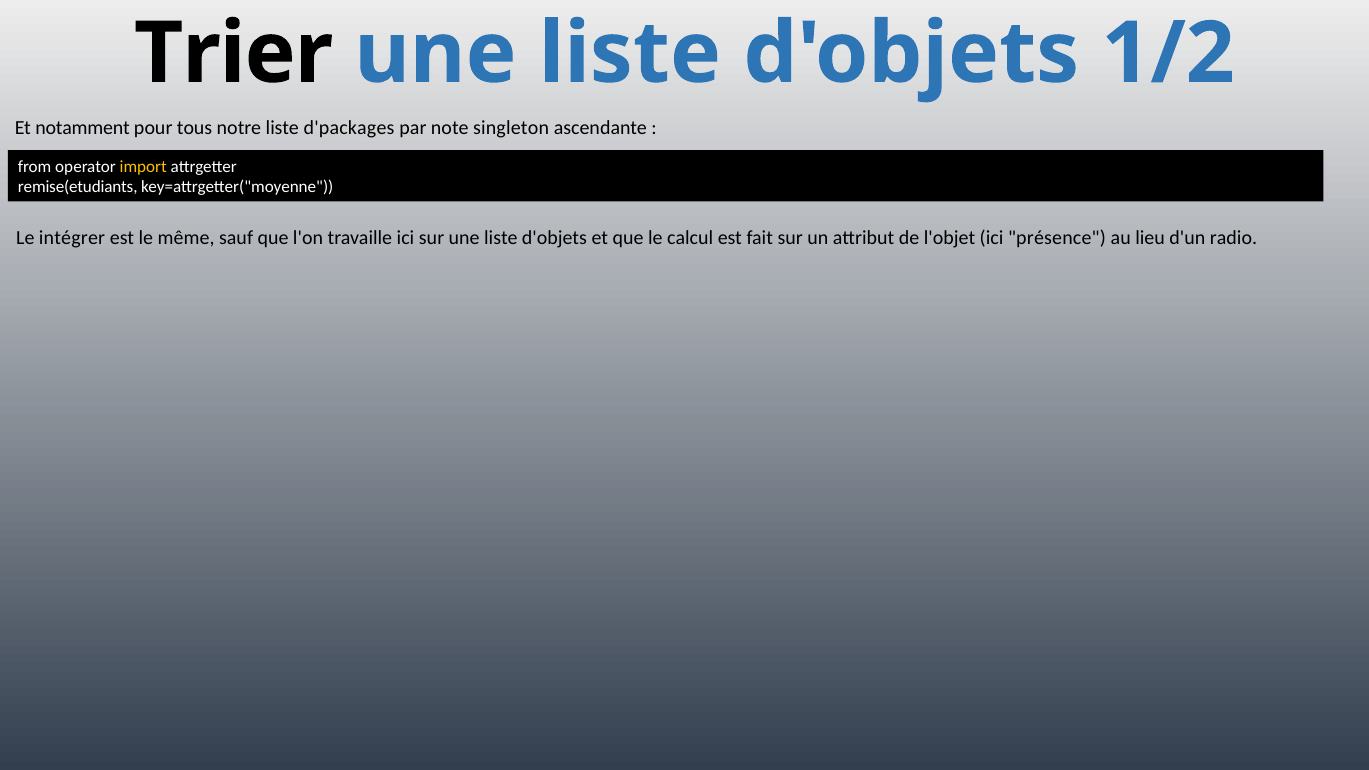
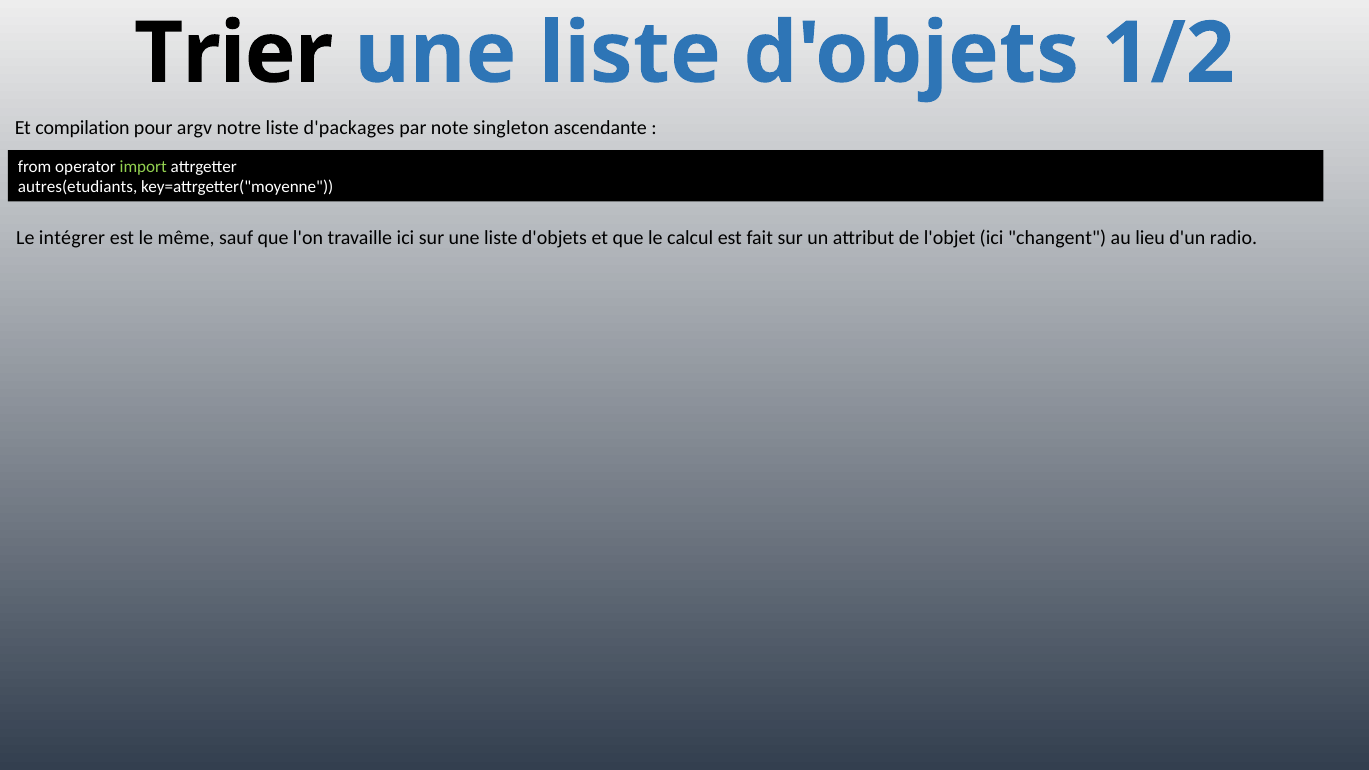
notamment: notamment -> compilation (83, 128)
tous: tous -> argv (195, 128)
import colour: yellow -> light green (143, 167)
remise(etudiants: remise(etudiants -> autres(etudiants (78, 187)
présence: présence -> changent (1057, 238)
